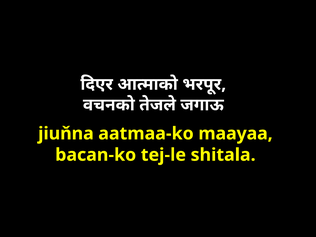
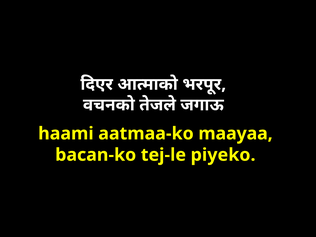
jiuňna: jiuňna -> haami (66, 134)
shitala: shitala -> piyeko (223, 155)
